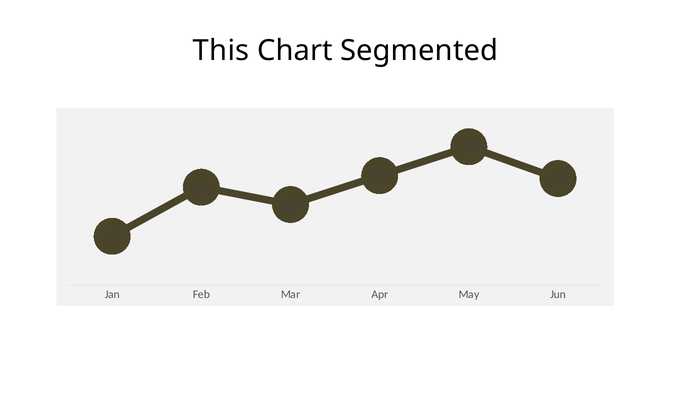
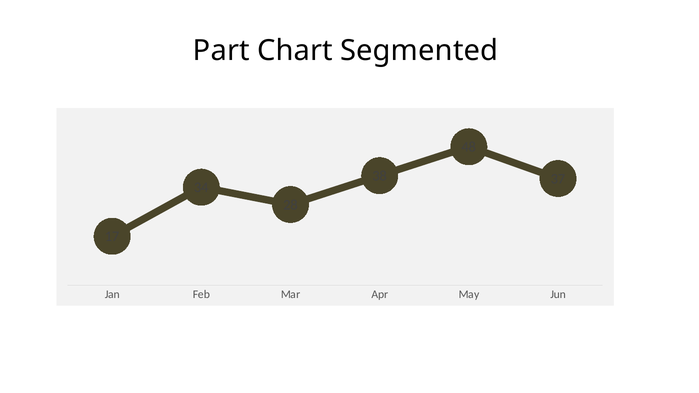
This: This -> Part (221, 51)
